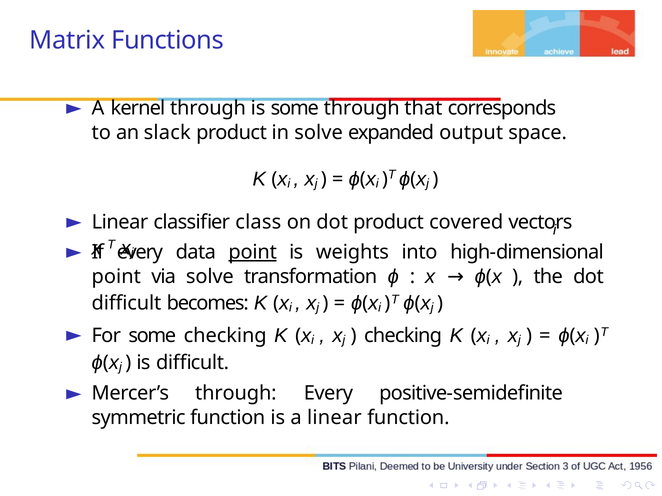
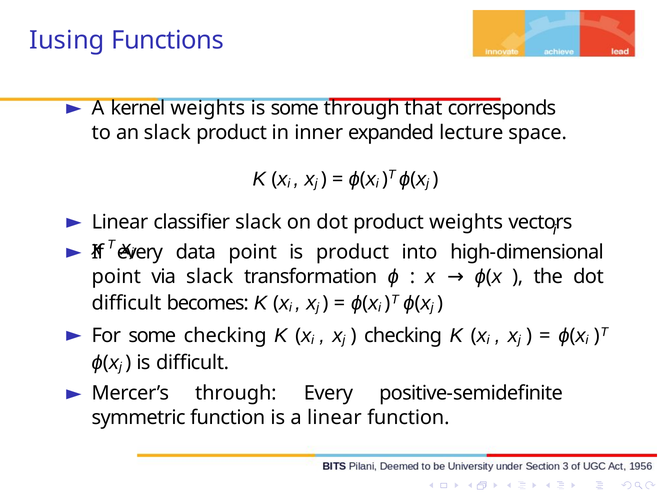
Matrix: Matrix -> Iusing (67, 40)
kernel through: through -> weights (208, 108)
in solve: solve -> inner (319, 133)
output: output -> lecture (471, 133)
classifier class: class -> slack (258, 222)
product covered: covered -> weights (466, 222)
point underline: present -> none (253, 252)
is weights: weights -> product (353, 252)
via solve: solve -> slack (210, 277)
